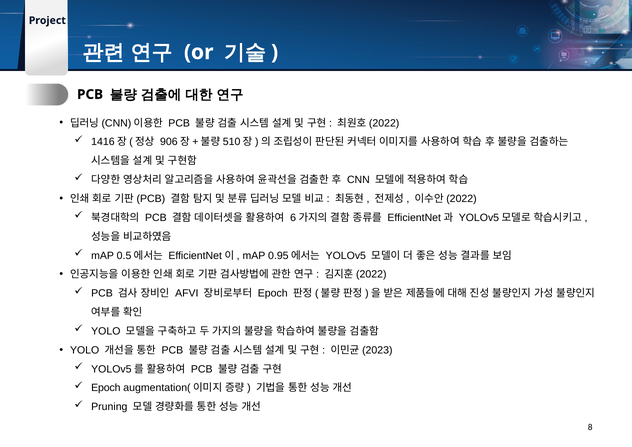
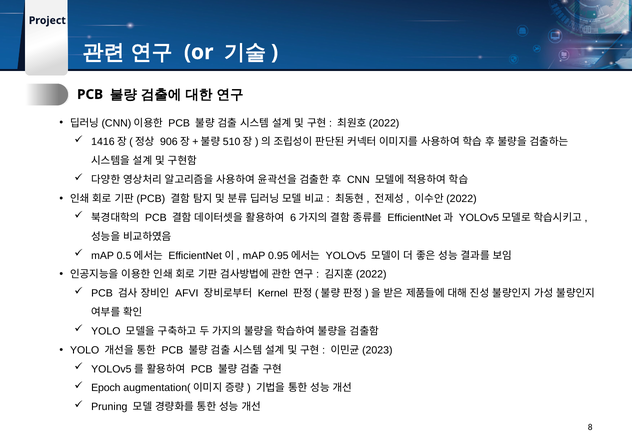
Epoch: Epoch -> Kernel (273, 293)
